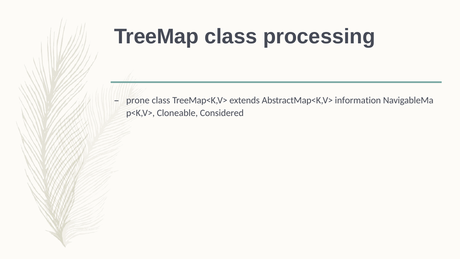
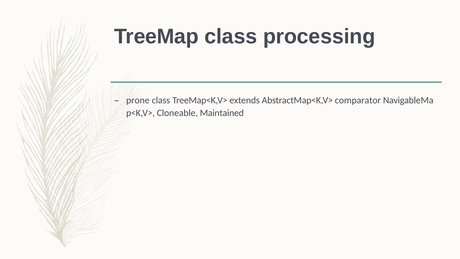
information: information -> comparator (358, 100)
Considered: Considered -> Maintained (222, 113)
